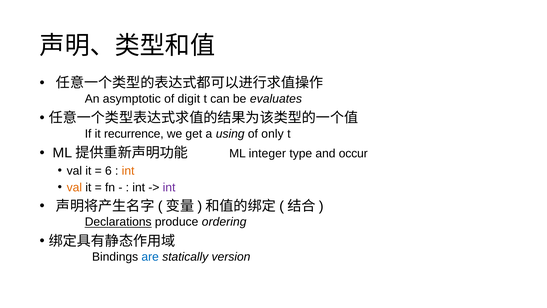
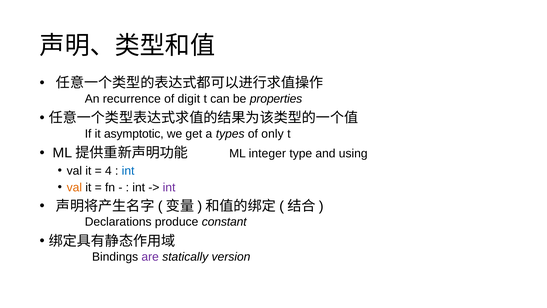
asymptotic: asymptotic -> recurrence (132, 99)
evaluates: evaluates -> properties (276, 99)
recurrence: recurrence -> asymptotic (134, 134)
using: using -> types (230, 134)
occur: occur -> using (353, 153)
6: 6 -> 4 (108, 171)
int colour: orange -> blue (128, 171)
Declarations underline: present -> none (118, 222)
ordering: ordering -> constant (224, 222)
are colour: blue -> purple (150, 257)
